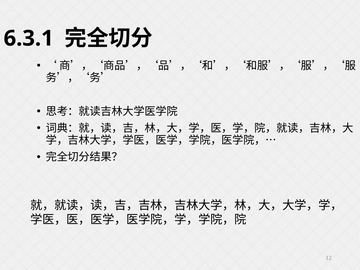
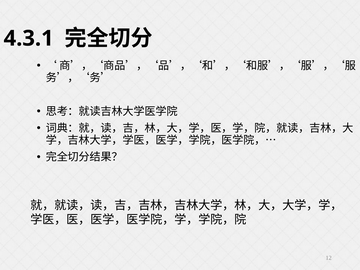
6.3.1: 6.3.1 -> 4.3.1 (29, 38)
